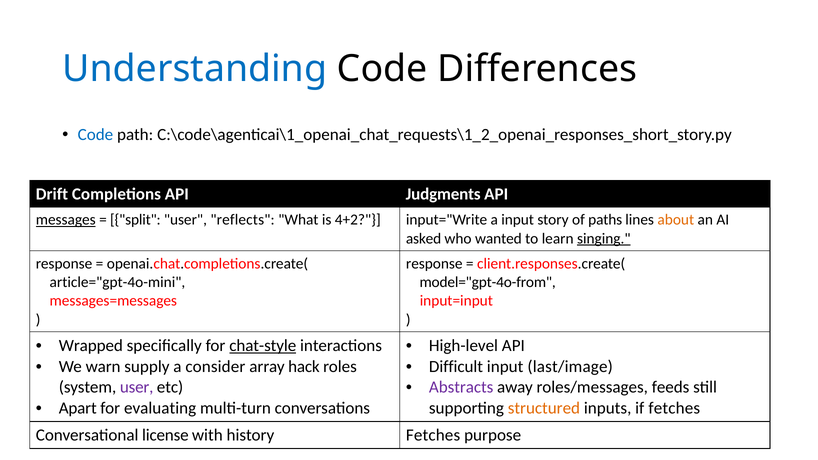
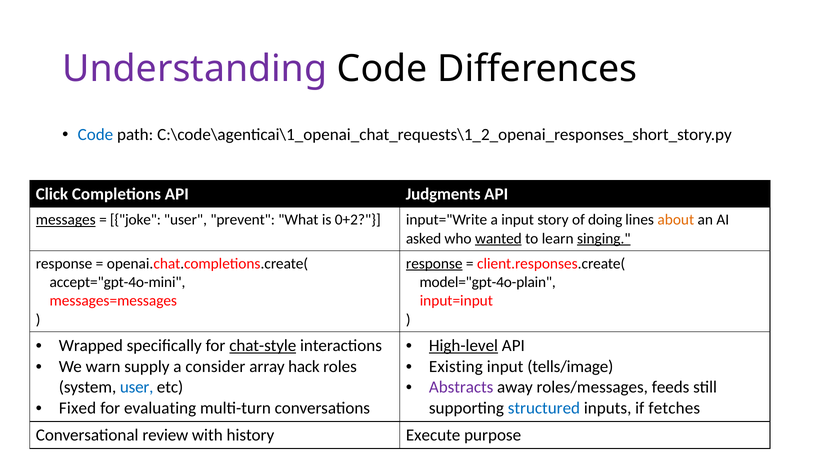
Understanding colour: blue -> purple (195, 69)
Drift: Drift -> Click (52, 194)
split: split -> joke (135, 220)
reflects: reflects -> prevent (243, 220)
4+2: 4+2 -> 0+2 (358, 220)
paths: paths -> doing (605, 220)
wanted underline: none -> present (498, 239)
response underline: none -> present (434, 264)
article="gpt-4o-mini: article="gpt-4o-mini -> accept="gpt-4o-mini (117, 282)
model="gpt-4o-from: model="gpt-4o-from -> model="gpt-4o-plain (488, 282)
High-level underline: none -> present (463, 346)
Difficult: Difficult -> Existing (456, 367)
last/image: last/image -> tells/image (570, 367)
user colour: purple -> blue (137, 387)
Apart: Apart -> Fixed (78, 408)
structured colour: orange -> blue (544, 408)
license: license -> review (165, 435)
history Fetches: Fetches -> Execute (433, 435)
